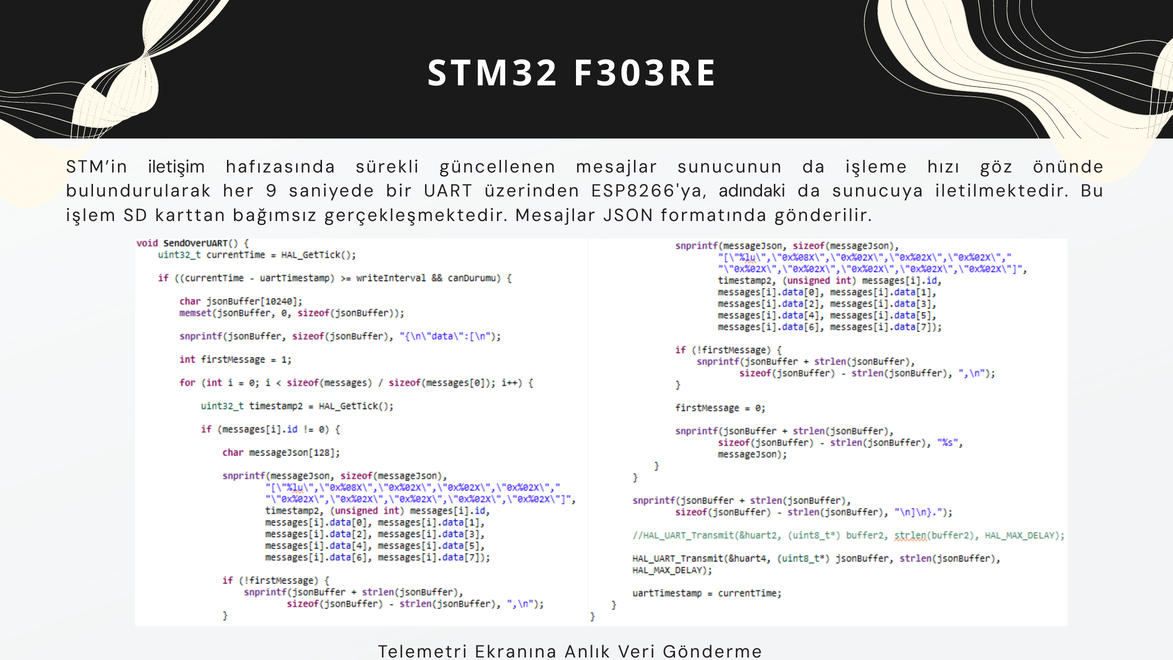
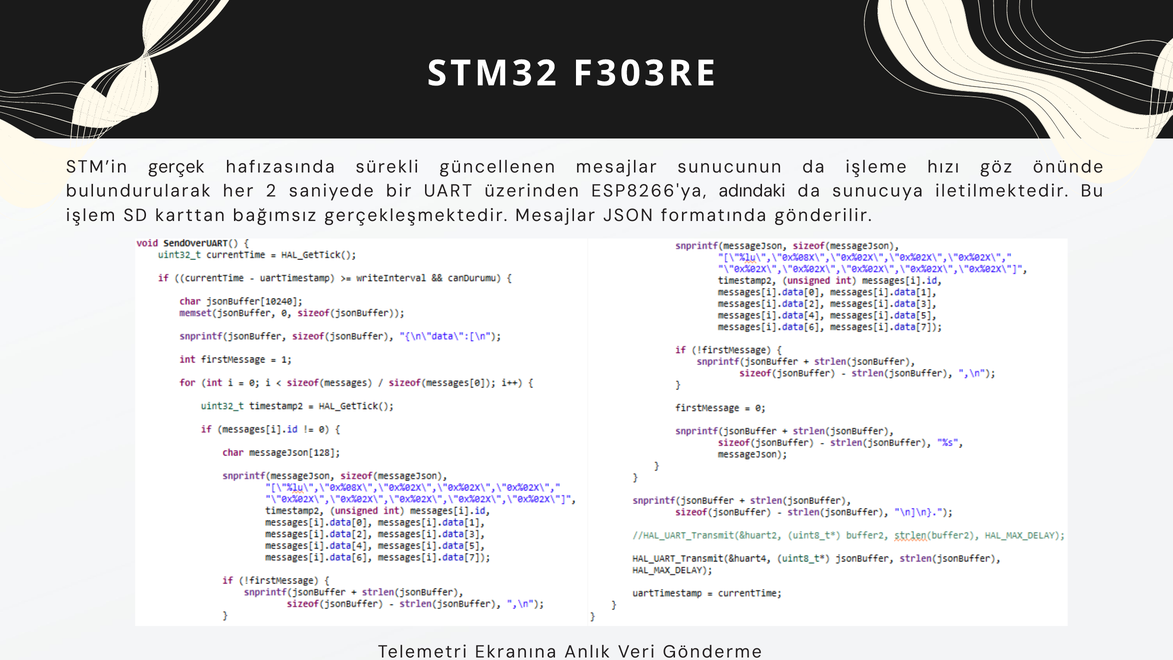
iletişim: iletişim -> gerçek (176, 167)
9: 9 -> 2 (271, 191)
